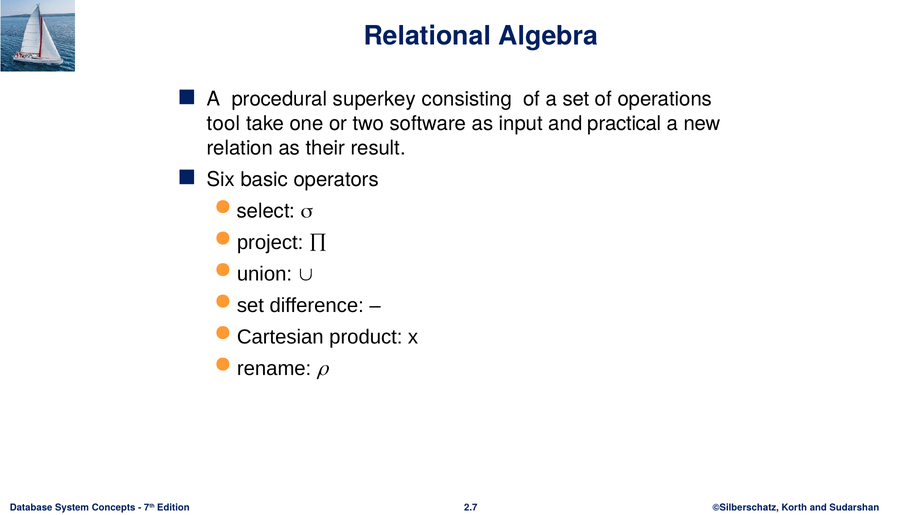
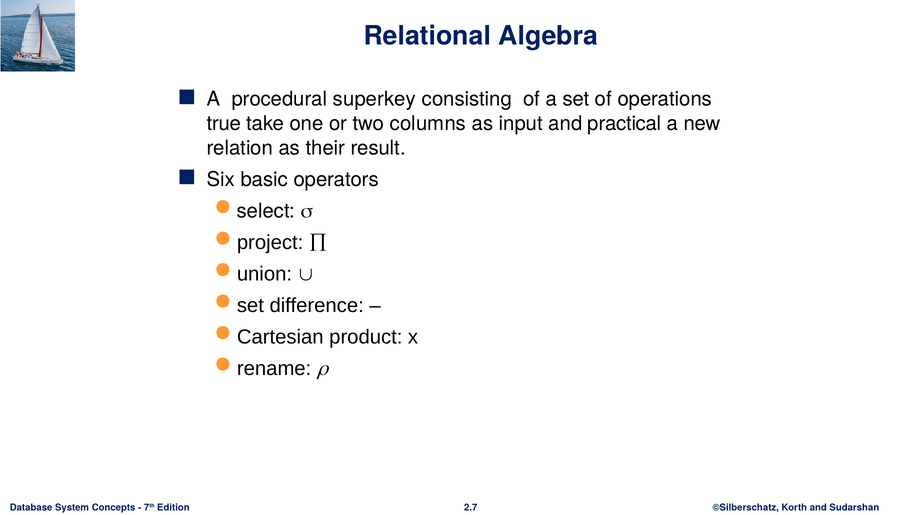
tool: tool -> true (224, 123)
software: software -> columns (428, 123)
